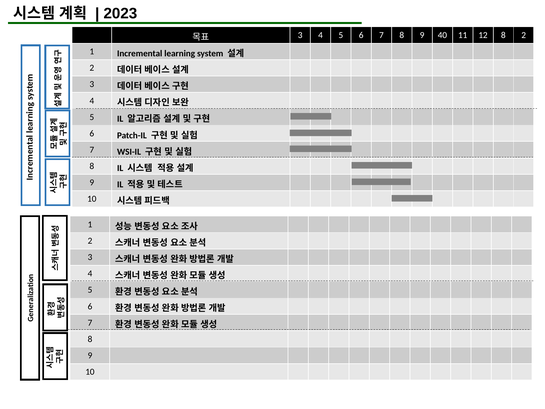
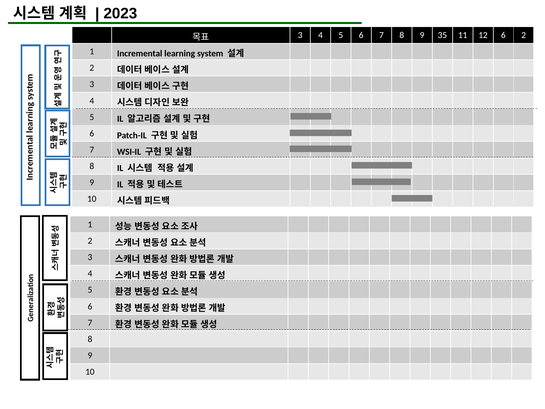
40: 40 -> 35 (442, 35)
12 8: 8 -> 6 (503, 35)
